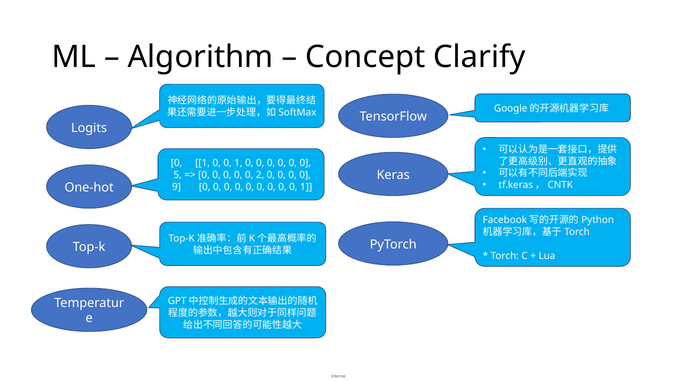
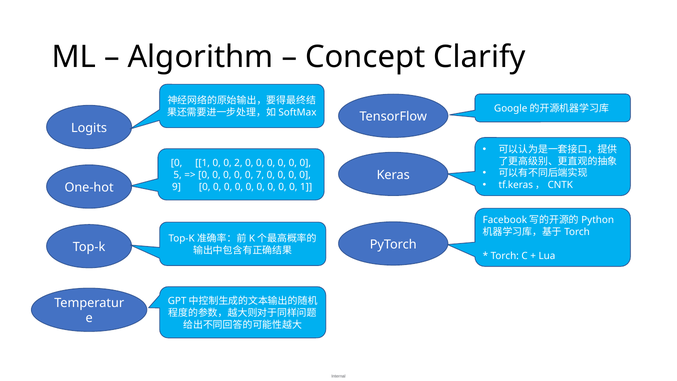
1 0 0 1: 1 -> 2 (238, 163)
2: 2 -> 7 (260, 175)
